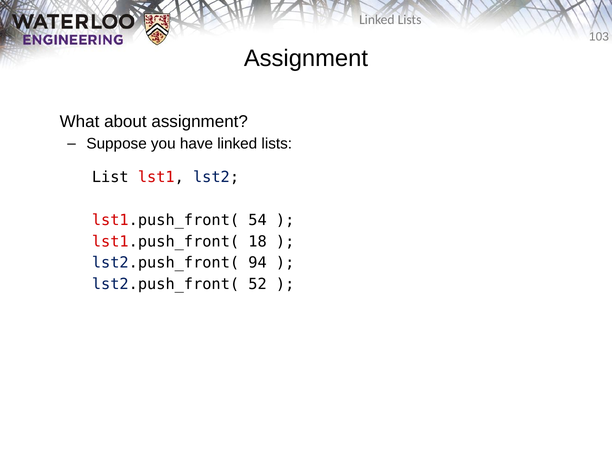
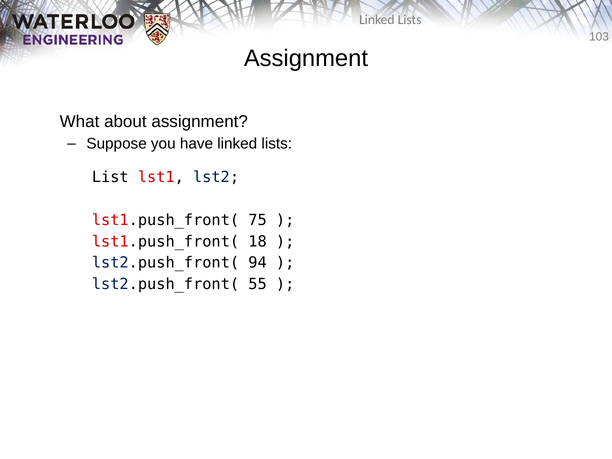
54: 54 -> 75 (258, 220)
52: 52 -> 55 (258, 284)
